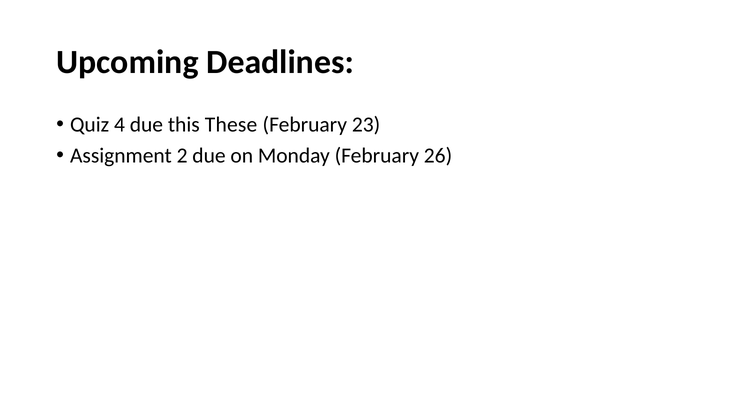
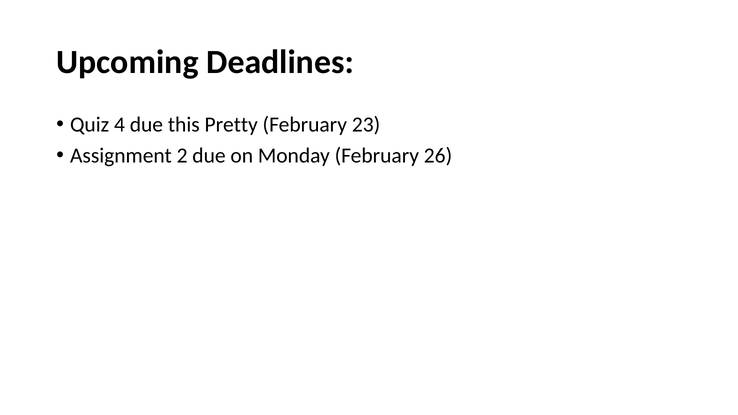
These: These -> Pretty (231, 125)
